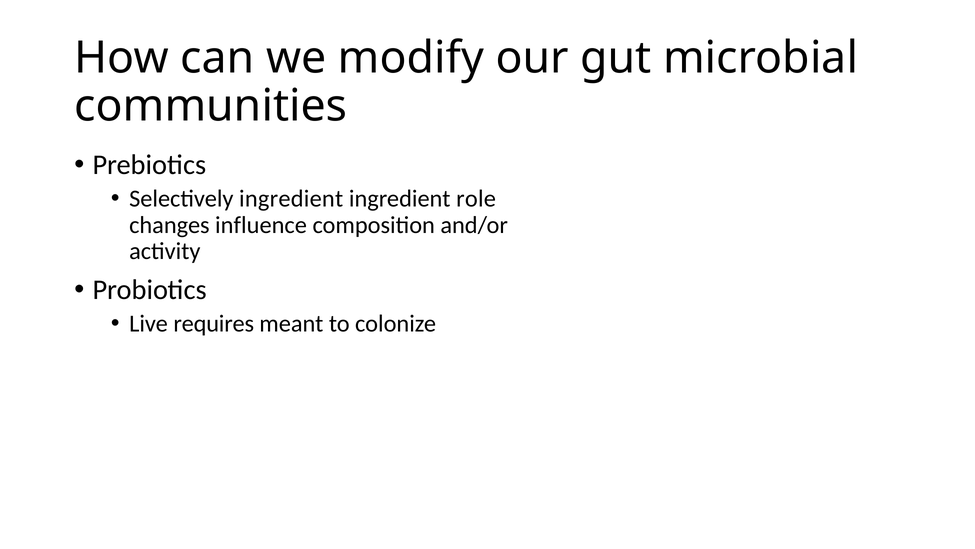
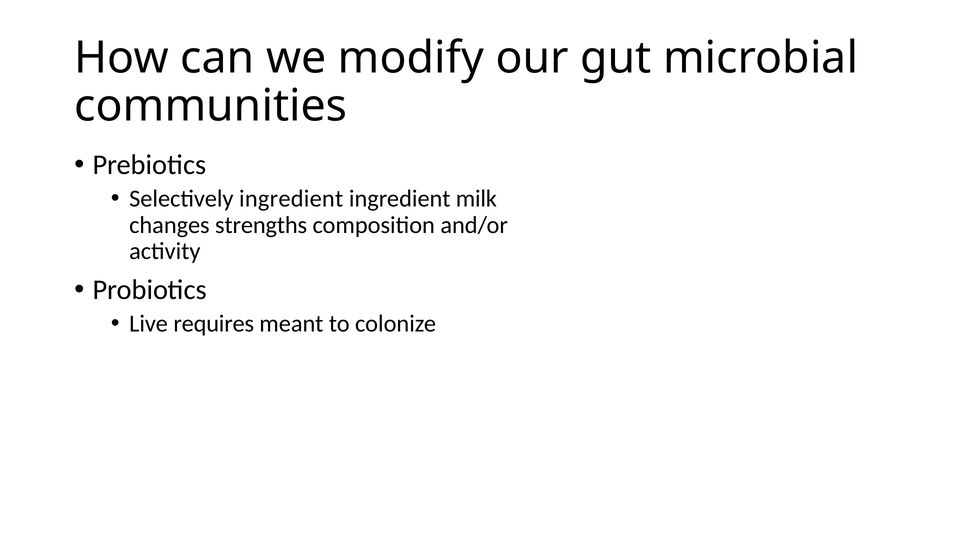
role: role -> milk (476, 198)
influence: influence -> strengths (261, 225)
